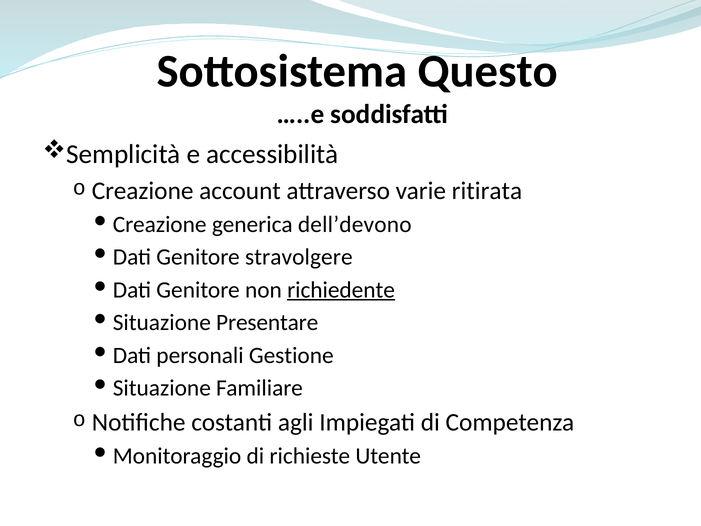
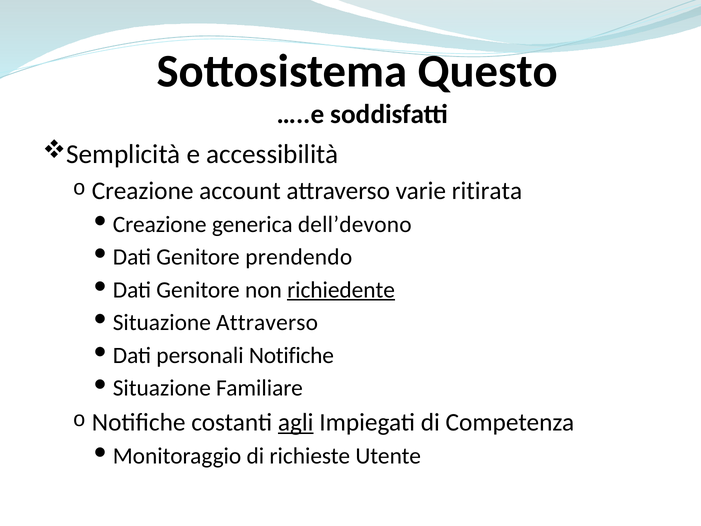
stravolgere: stravolgere -> prendendo (299, 257)
Presentare: Presentare -> Attraverso (267, 322)
personali Gestione: Gestione -> Notifiche (291, 355)
agli underline: none -> present (296, 422)
